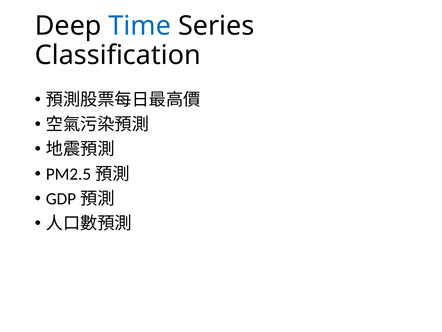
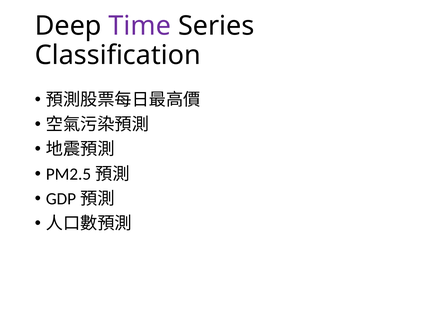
Time colour: blue -> purple (140, 26)
